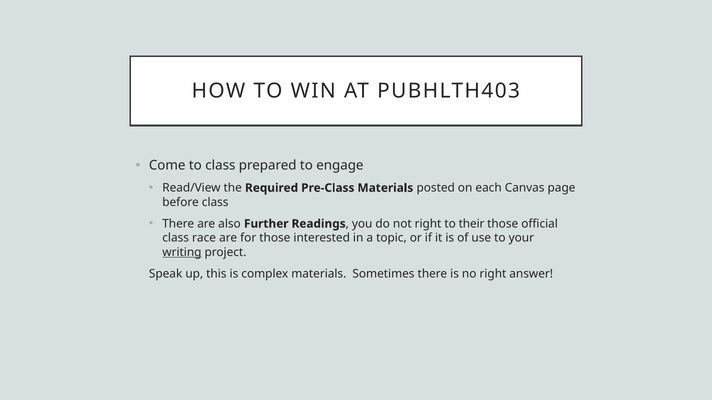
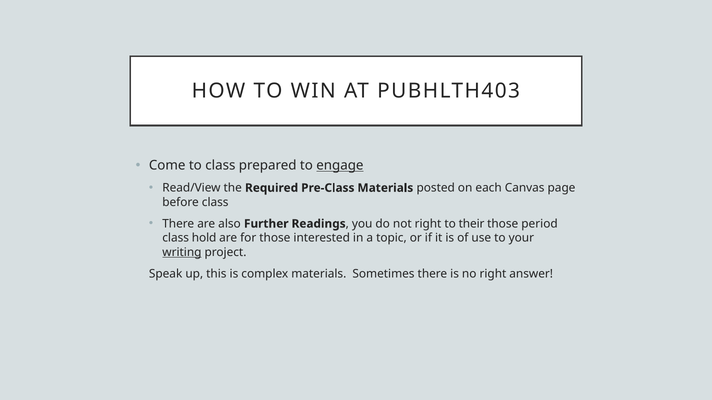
engage underline: none -> present (340, 166)
official: official -> period (540, 224)
race: race -> hold (204, 238)
